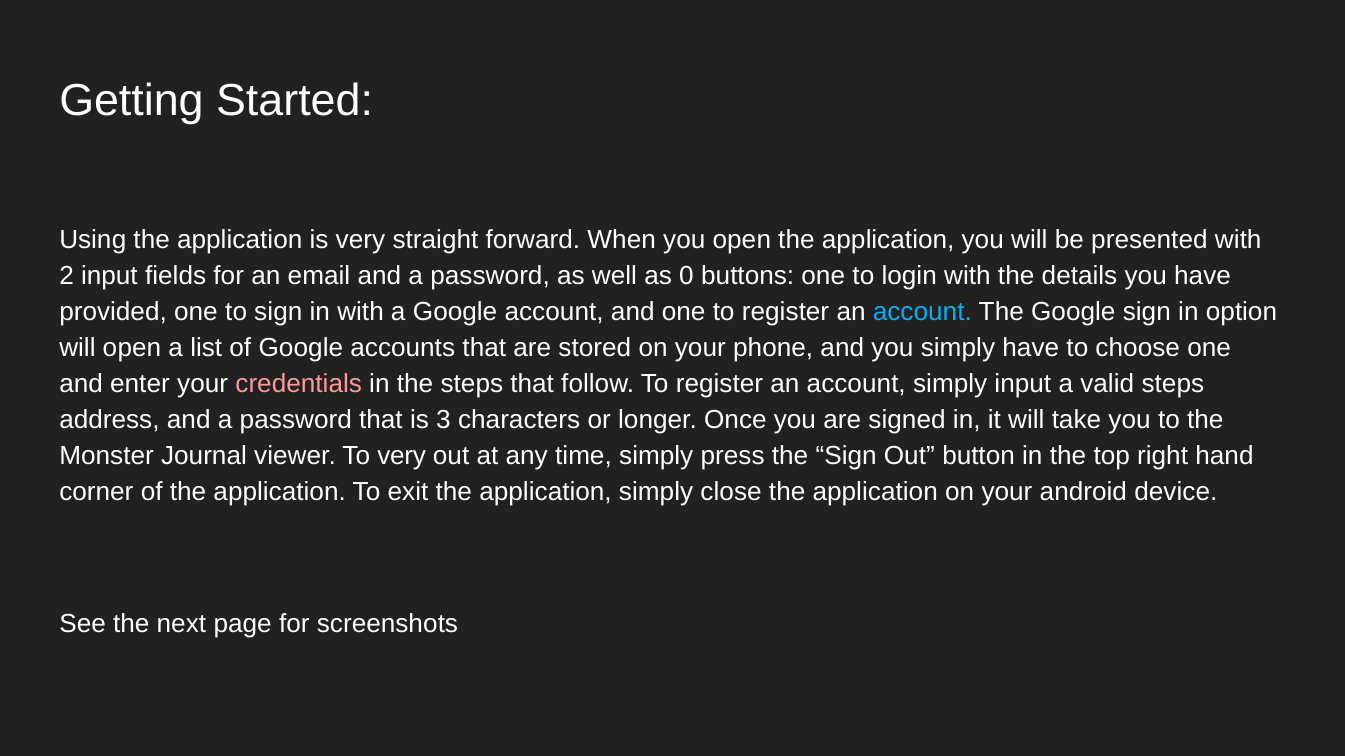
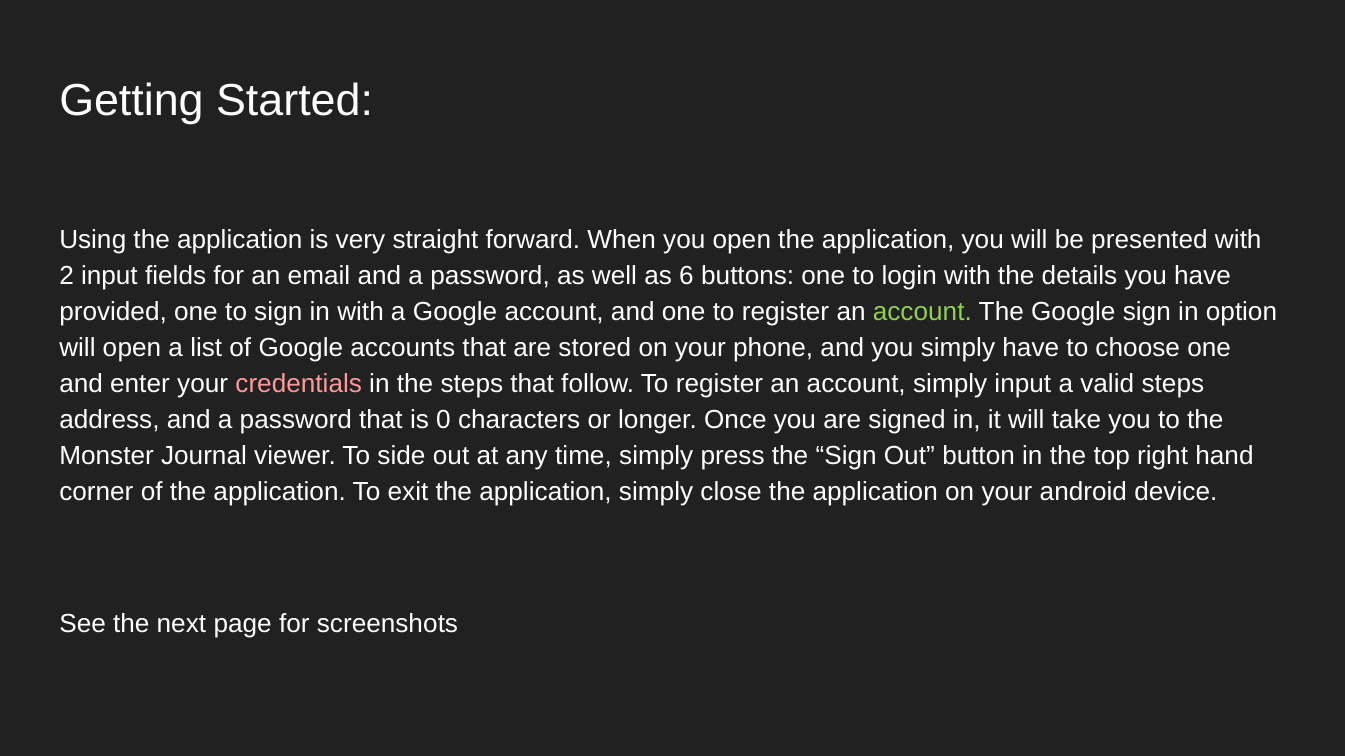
0: 0 -> 6 (687, 276)
account colour: light blue -> light green (922, 312)
3: 3 -> 0 (443, 420)
To very: very -> side (401, 456)
